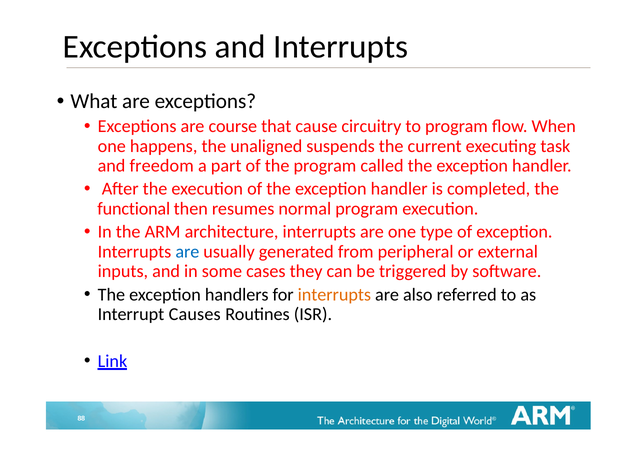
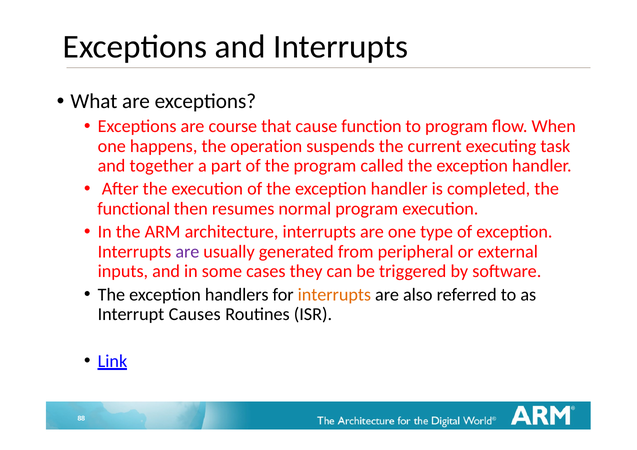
circuitry: circuitry -> function (371, 126)
unaligned: unaligned -> operation (266, 146)
freedom: freedom -> together (162, 166)
are colour: blue -> purple (187, 252)
